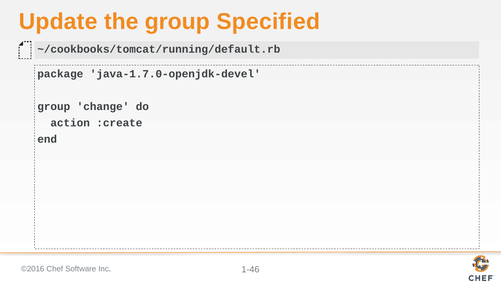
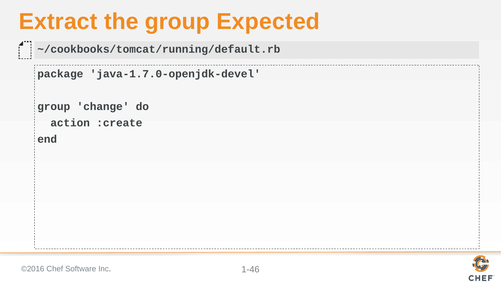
Update: Update -> Extract (58, 22)
Specified: Specified -> Expected (268, 22)
